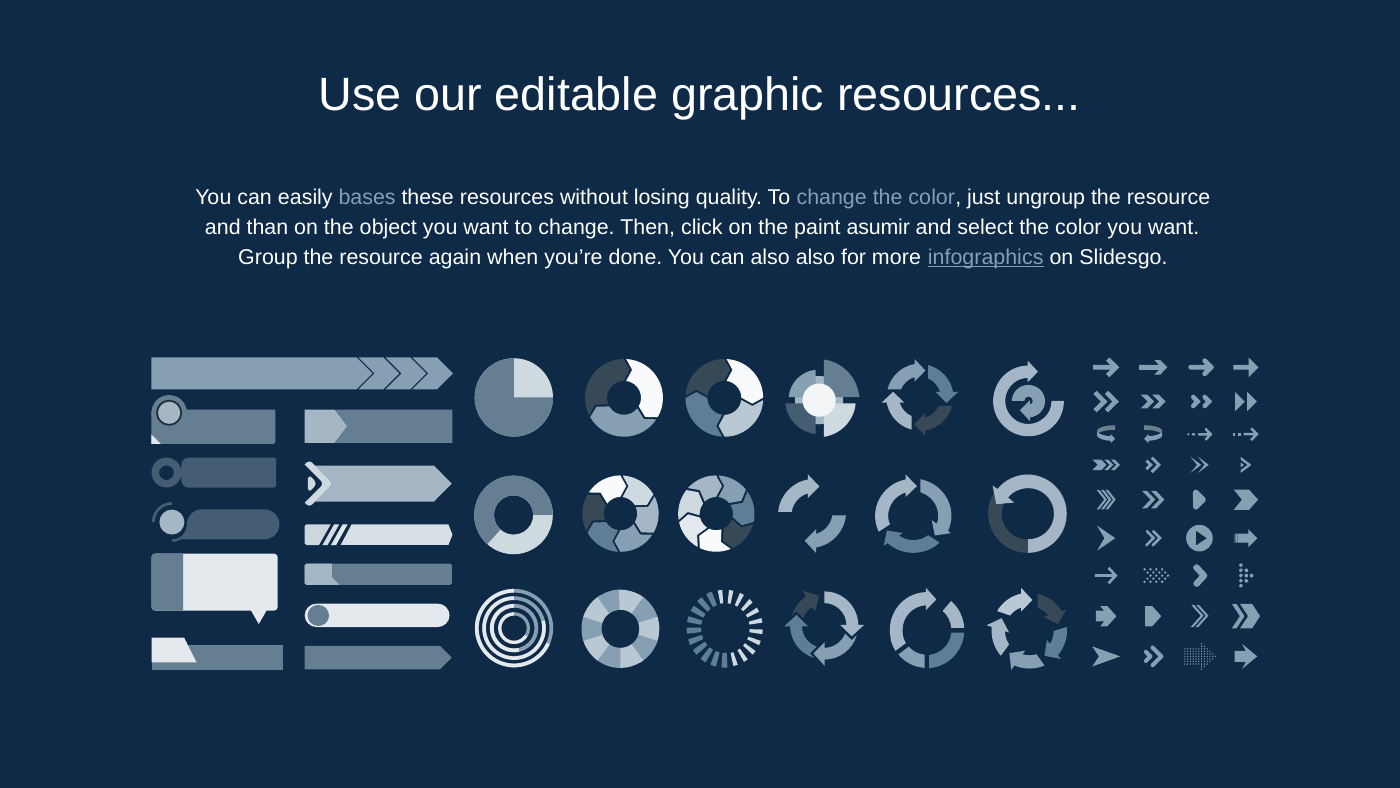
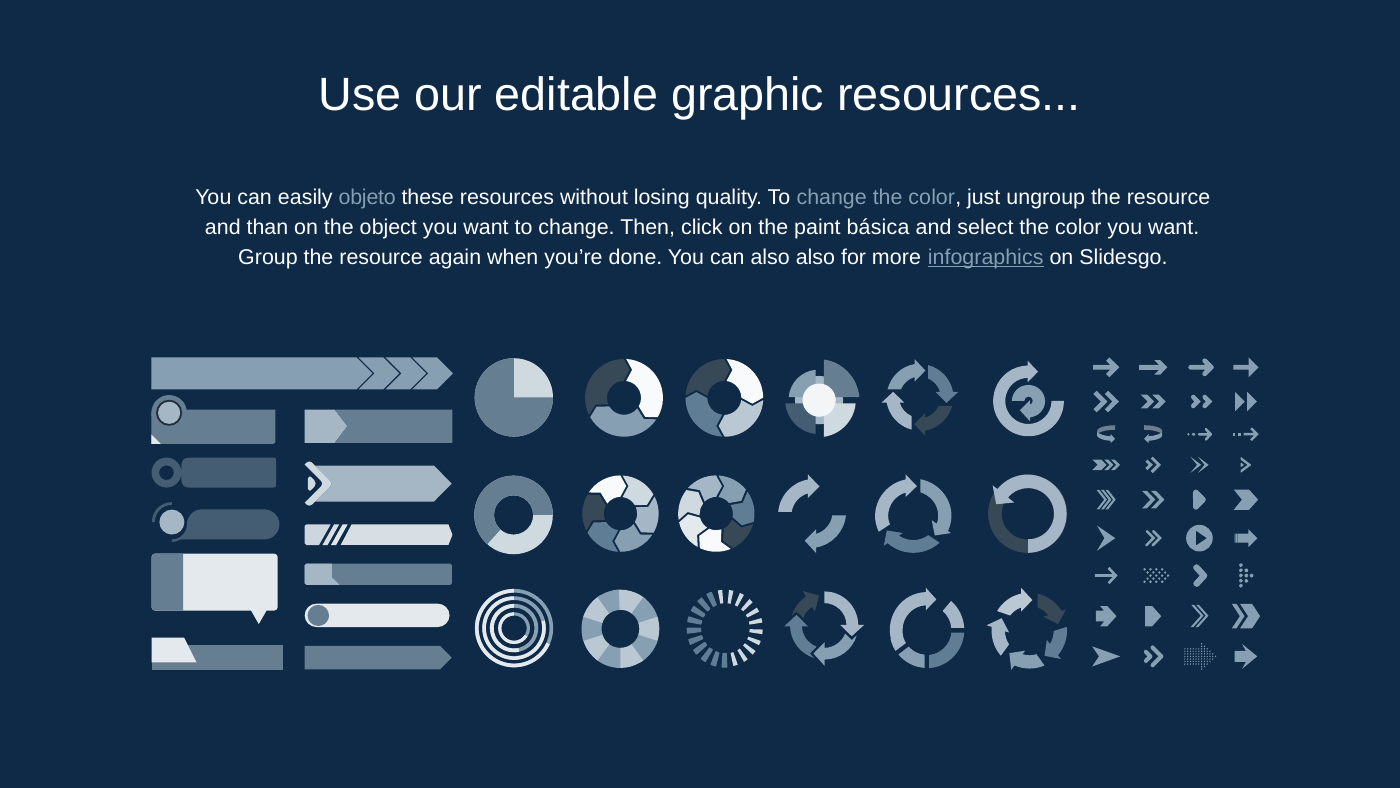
bases: bases -> objeto (367, 198)
asumir: asumir -> básica (878, 227)
